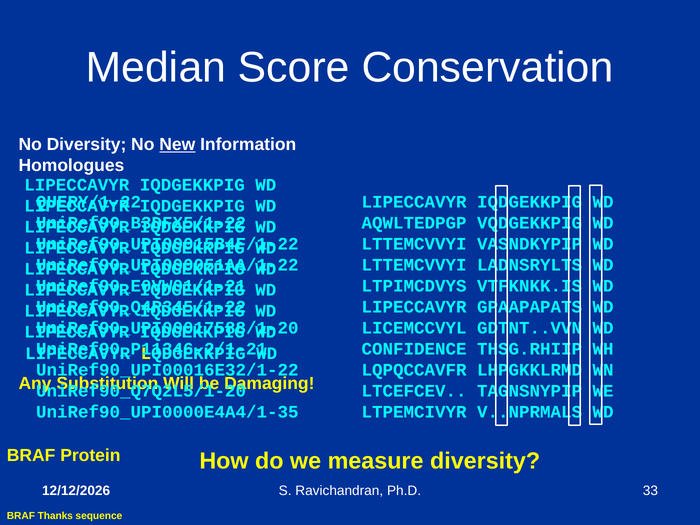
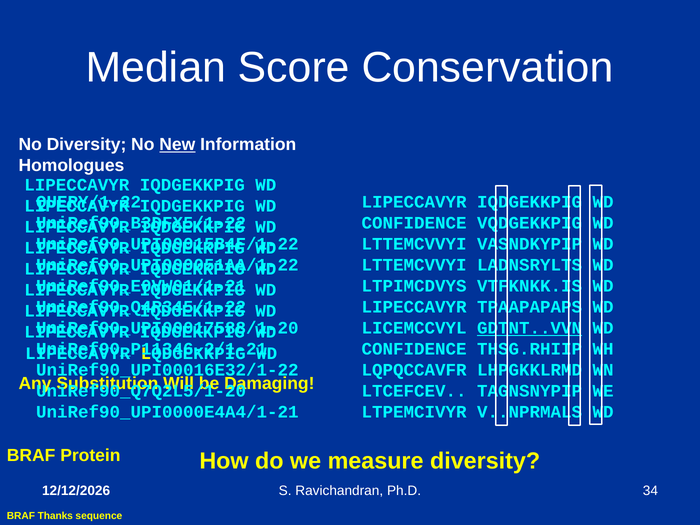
AQWLTEDPGP: AQWLTEDPGP -> CONFIDENCE (414, 223)
GPAAPAPATS: GPAAPAPATS -> TPAAPAPAPS (530, 307)
GDTNT..VVN underline: none -> present (530, 328)
UniRef90_UPI0000E4A4/1-35: UniRef90_UPI0000E4A4/1-35 -> UniRef90_UPI0000E4A4/1-21 (167, 412)
33: 33 -> 34 (650, 491)
